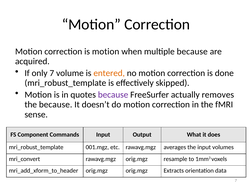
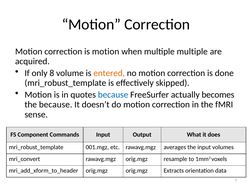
multiple because: because -> multiple (192, 51)
only 7: 7 -> 8 (52, 73)
because colour: purple -> blue (113, 95)
removes: removes -> becomes (218, 95)
